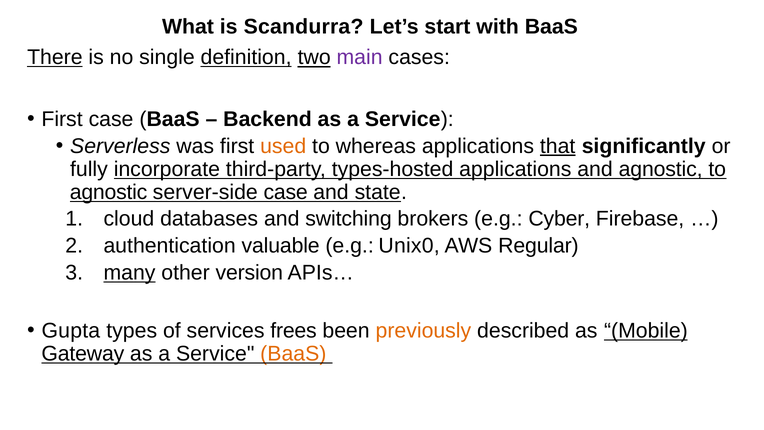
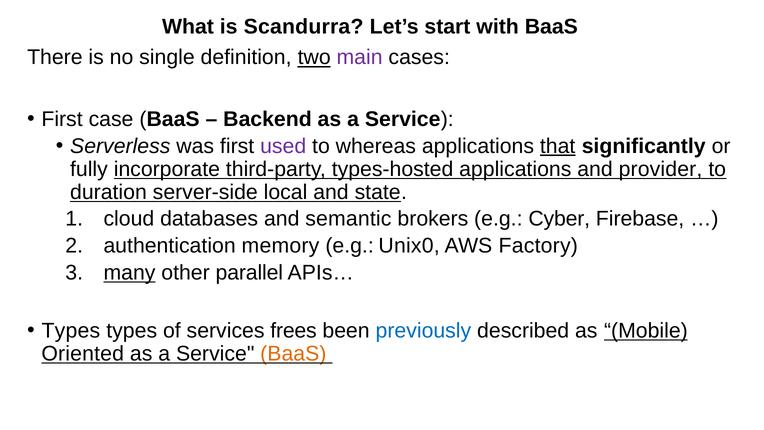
There underline: present -> none (55, 57)
definition underline: present -> none (246, 57)
used colour: orange -> purple (283, 146)
and agnostic: agnostic -> provider (660, 169)
agnostic: agnostic -> duration (108, 192)
server-side case: case -> local (286, 192)
switching: switching -> semantic (348, 219)
valuable: valuable -> memory (280, 246)
Regular: Regular -> Factory (538, 246)
version: version -> parallel (249, 273)
Gupta: Gupta -> Types (71, 330)
previously colour: orange -> blue (423, 330)
Gateway: Gateway -> Oriented (83, 353)
